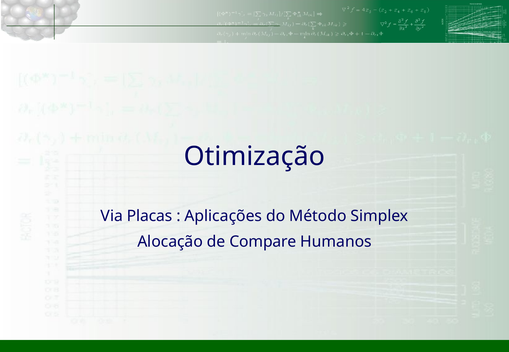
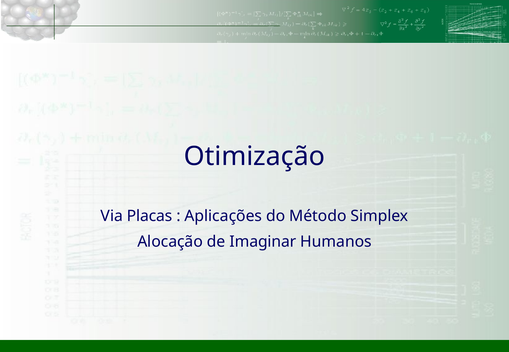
Compare: Compare -> Imaginar (263, 242)
